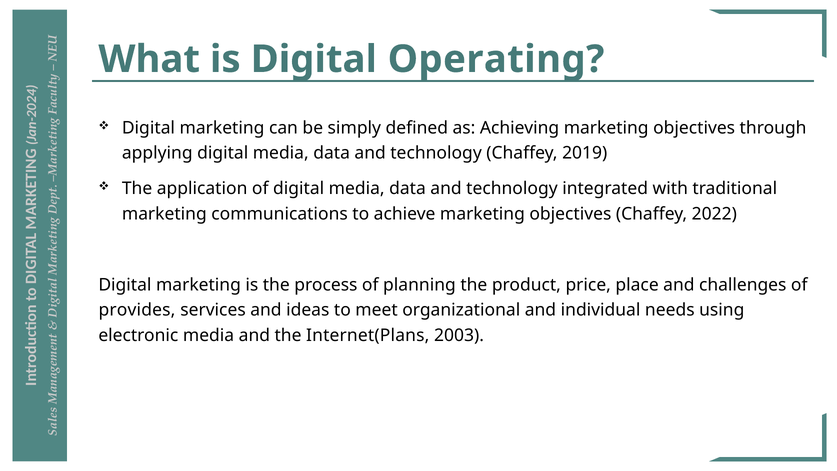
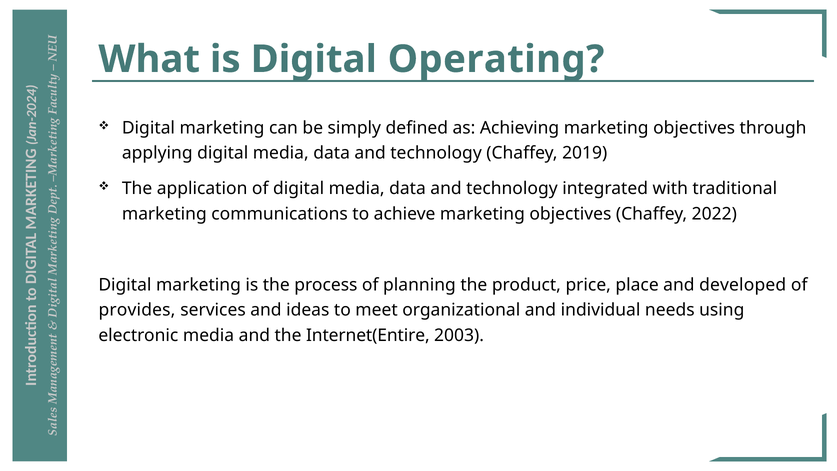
challenges: challenges -> developed (743, 285)
Internet(Plans: Internet(Plans -> Internet(Entire (368, 335)
